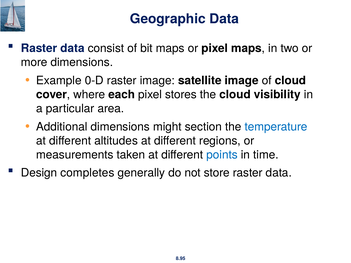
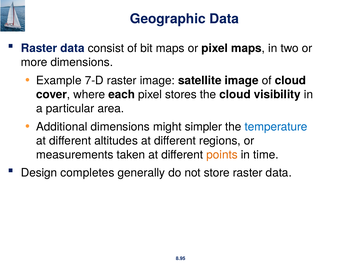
0-D: 0-D -> 7-D (94, 81)
section: section -> simpler (203, 127)
points colour: blue -> orange (222, 155)
